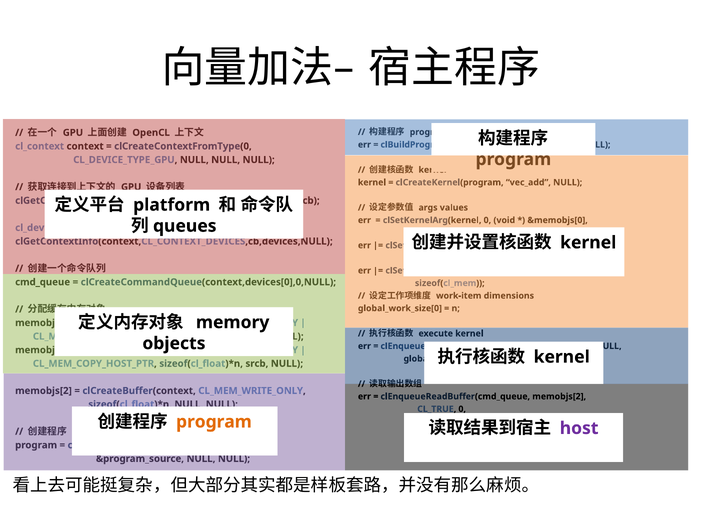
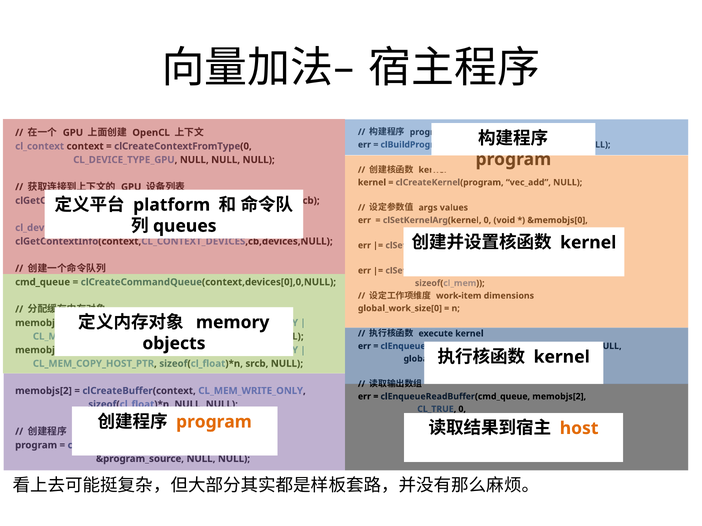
host colour: purple -> orange (579, 429)
